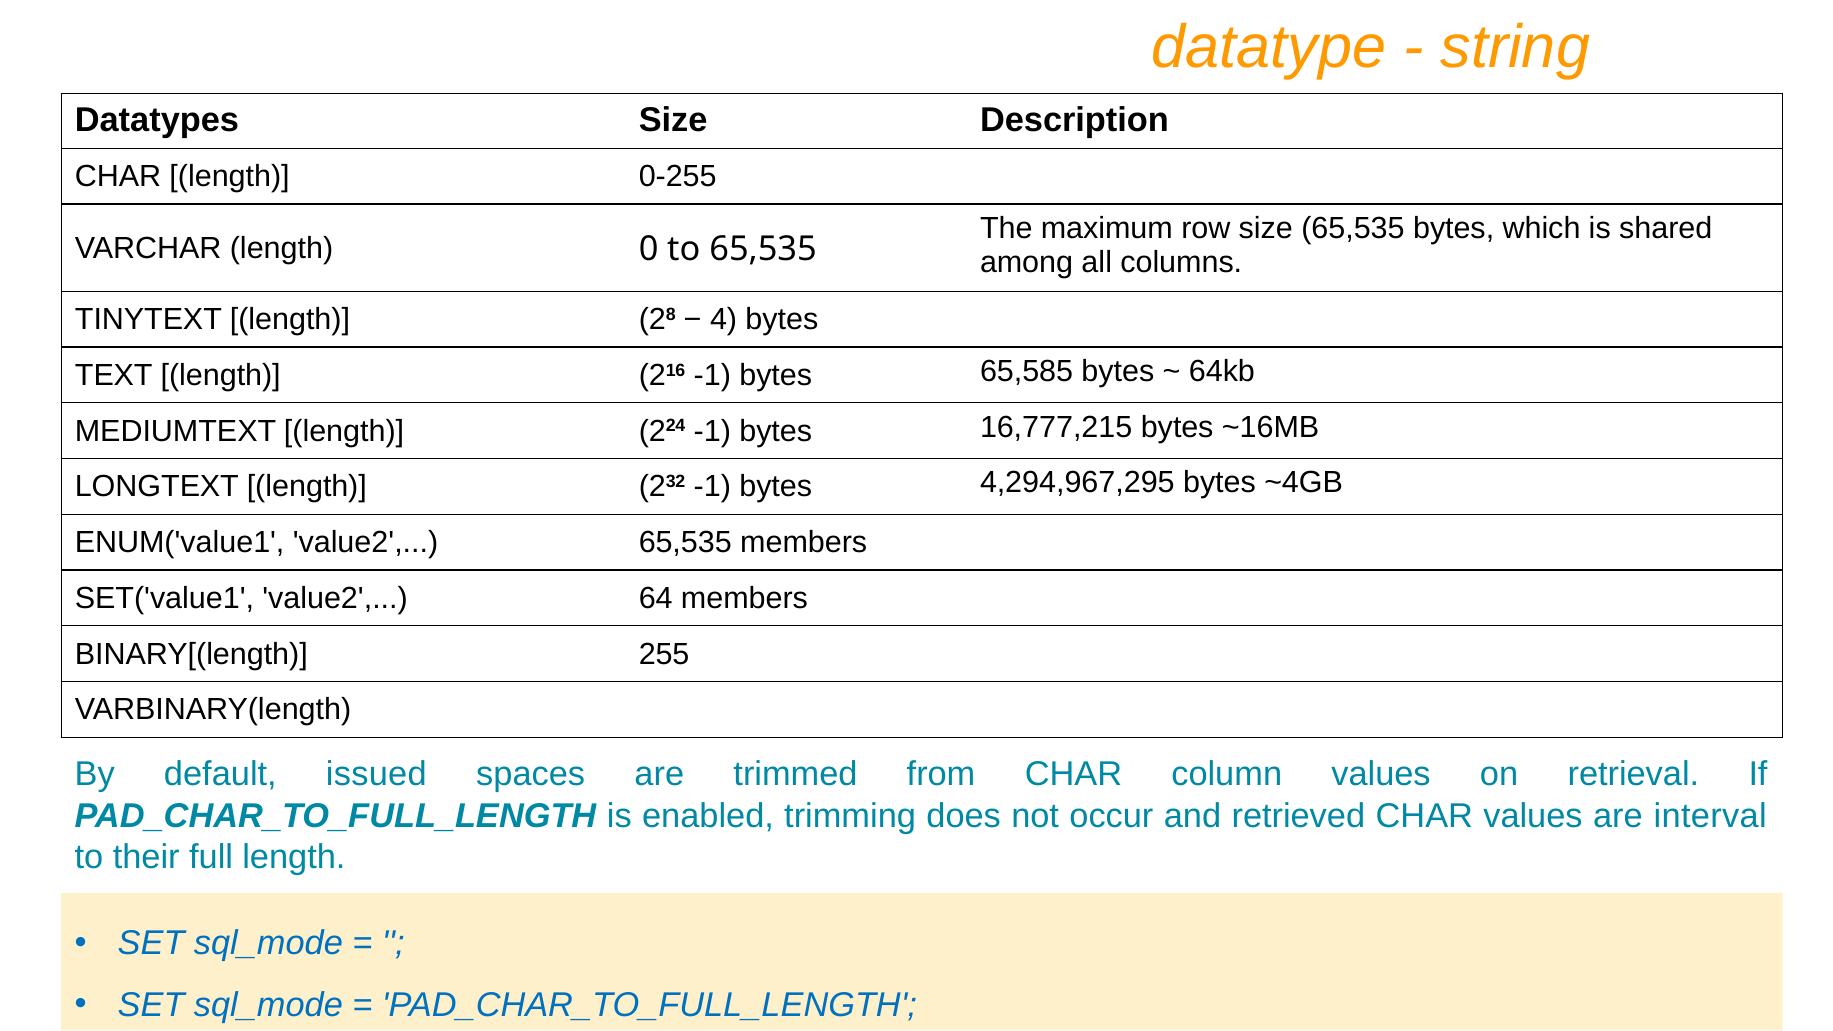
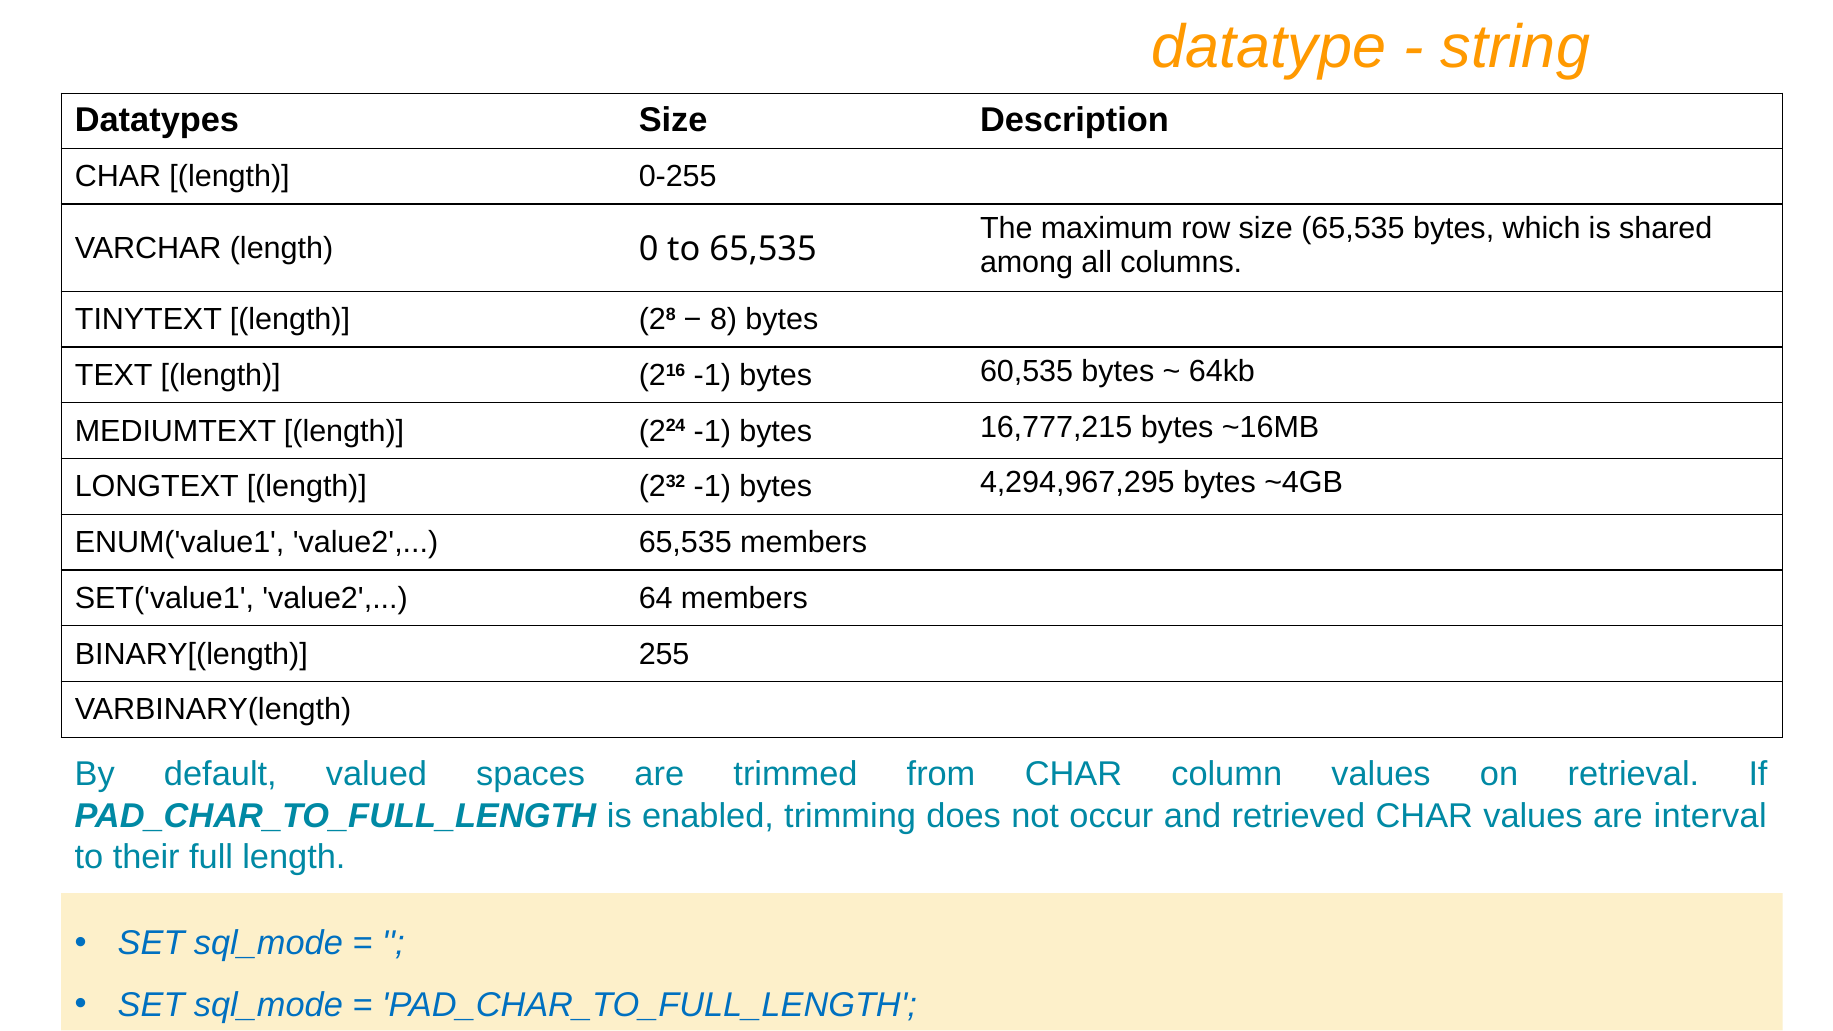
4: 4 -> 8 (724, 319)
65,585: 65,585 -> 60,535 (1027, 371)
issued: issued -> valued (376, 775)
